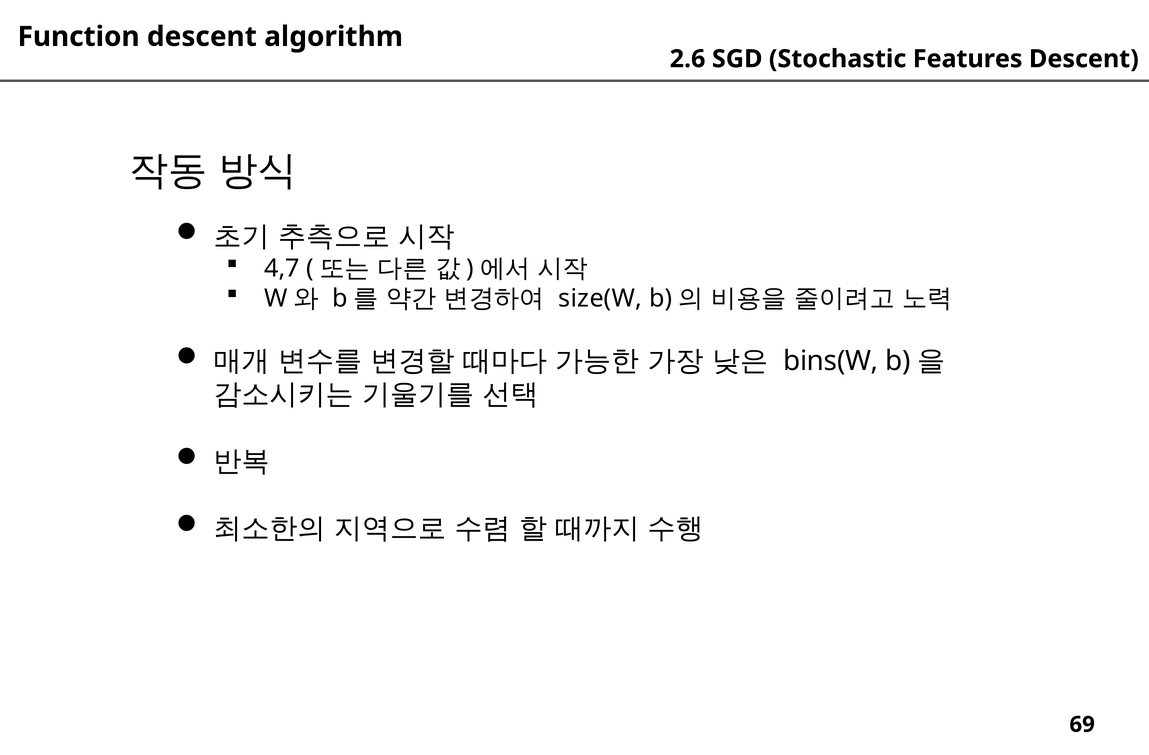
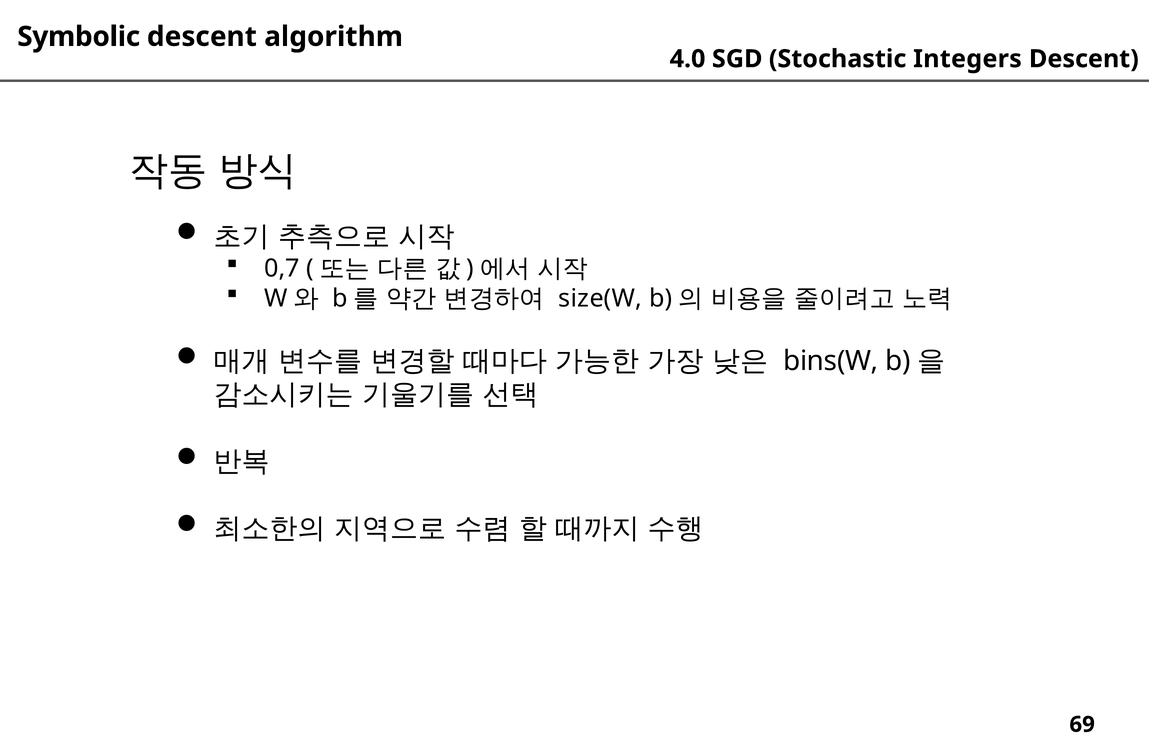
Function: Function -> Symbolic (79, 37)
2.6: 2.6 -> 4.0 (688, 59)
Features: Features -> Integers (967, 59)
4,7: 4,7 -> 0,7 (282, 268)
